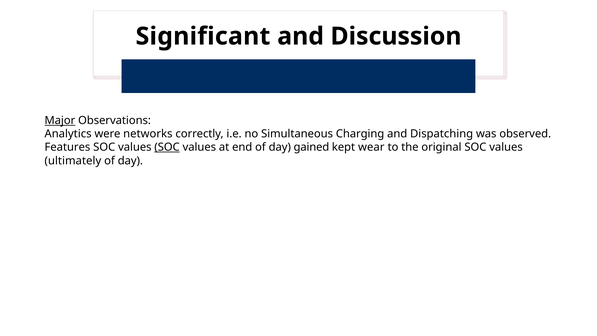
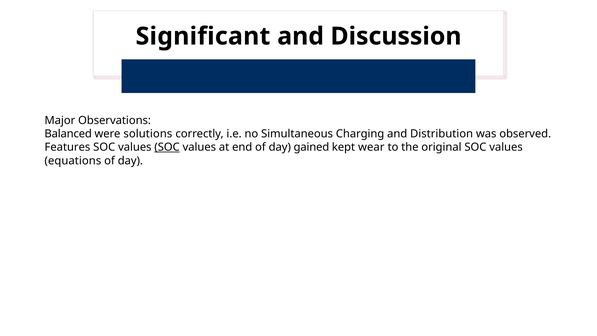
Major underline: present -> none (60, 120)
Analytics: Analytics -> Balanced (68, 134)
networks: networks -> solutions (148, 134)
Dispatching: Dispatching -> Distribution (442, 134)
ultimately: ultimately -> equations (73, 161)
